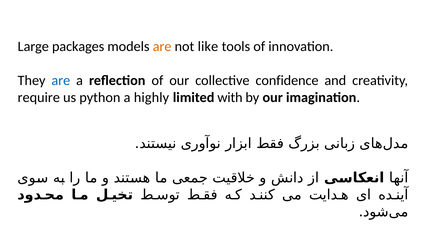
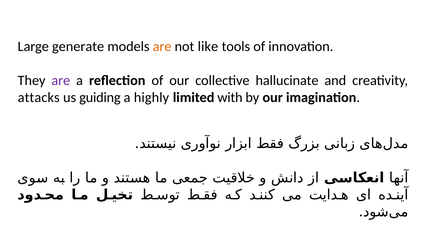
packages: packages -> generate (78, 46)
are colour: blue -> purple (61, 80)
confidence: confidence -> hallucinate (287, 80)
require: require -> attacks (39, 97)
python: python -> guiding (100, 97)
